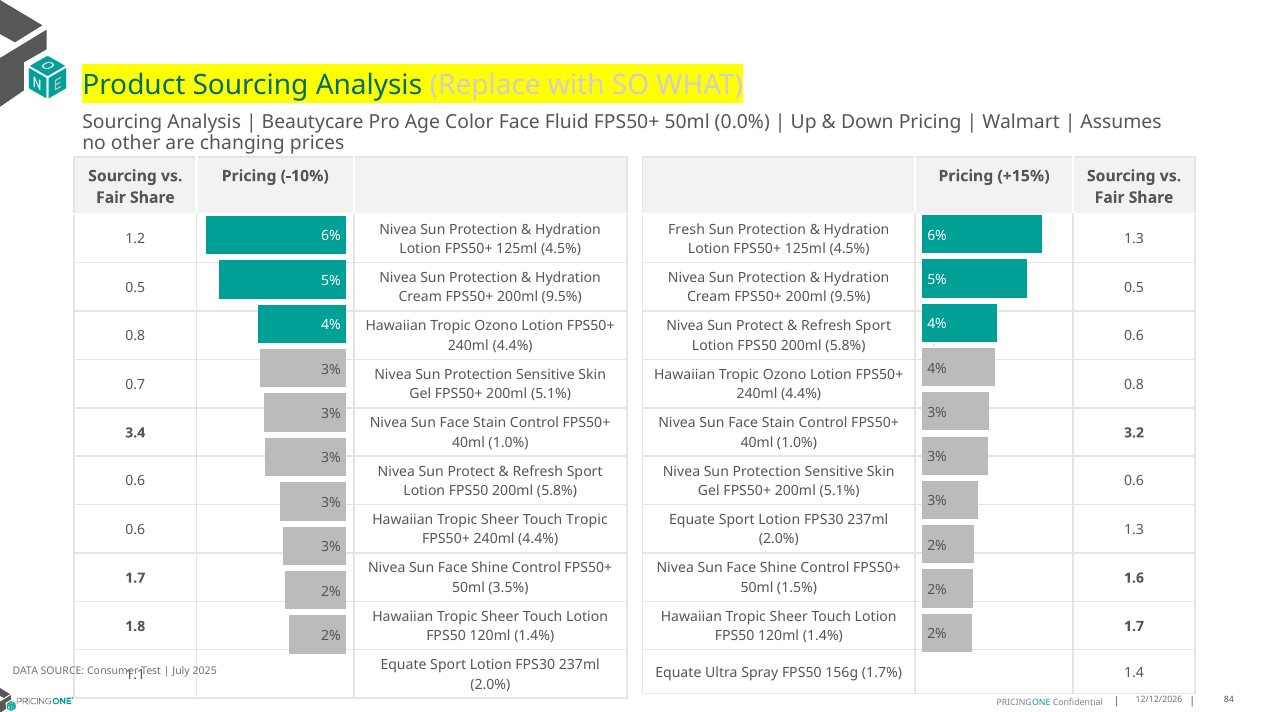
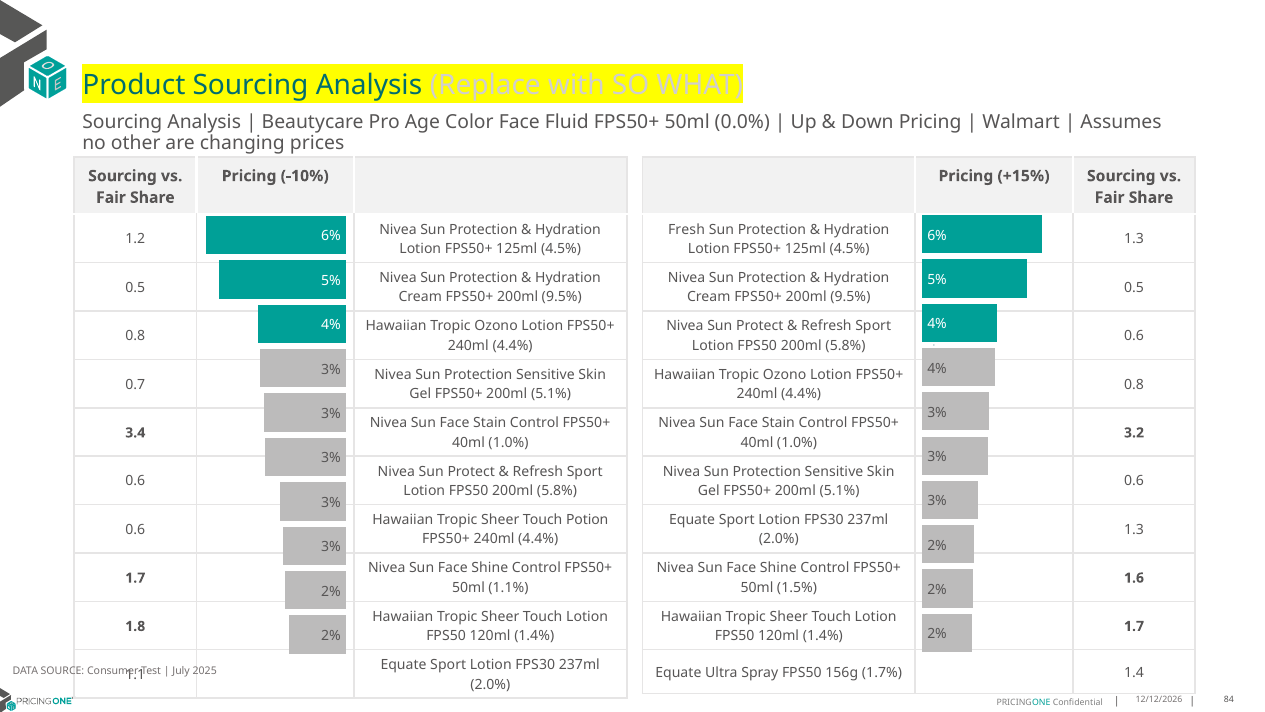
Touch Tropic: Tropic -> Potion (587, 520)
3.5%: 3.5% -> 1.1% (508, 587)
